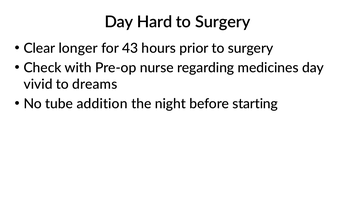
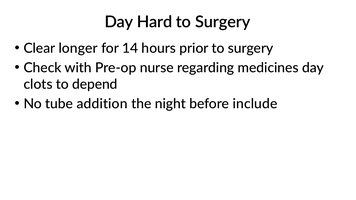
43: 43 -> 14 (130, 48)
vivid: vivid -> clots (38, 84)
dreams: dreams -> depend (95, 84)
starting: starting -> include (255, 104)
